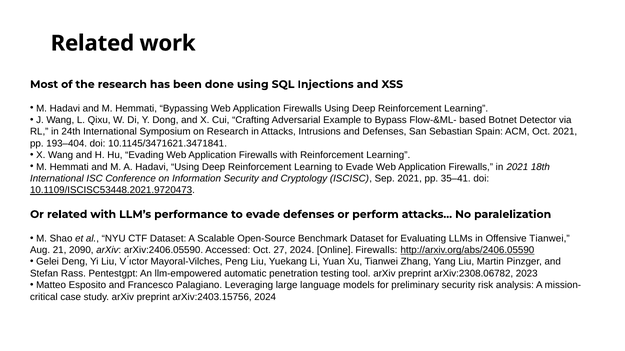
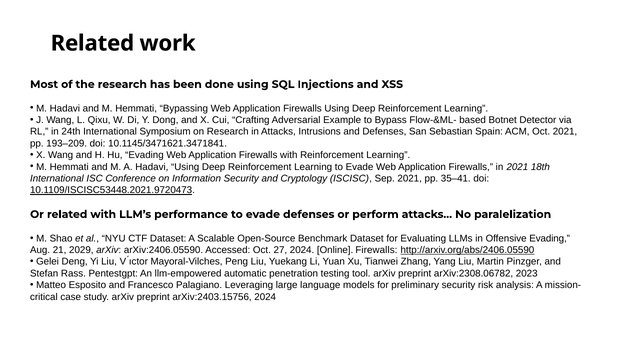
193–404: 193–404 -> 193–209 (67, 144)
Offensive Tianwei: Tianwei -> Evading (550, 239)
2090: 2090 -> 2029 (81, 250)
